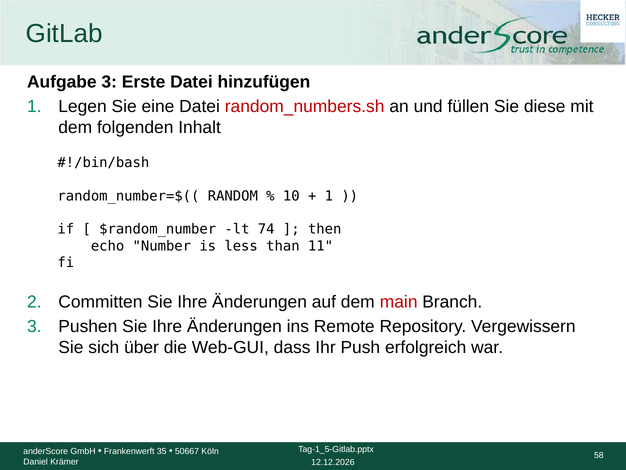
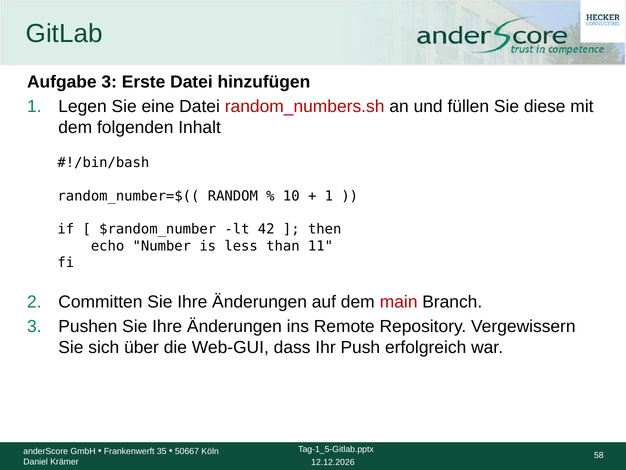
74: 74 -> 42 (266, 229)
